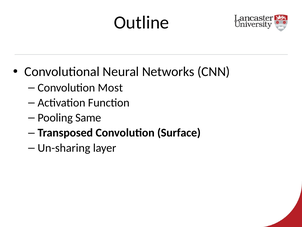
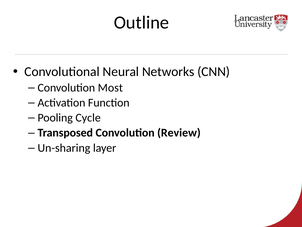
Same: Same -> Cycle (88, 118)
Surface: Surface -> Review (179, 133)
